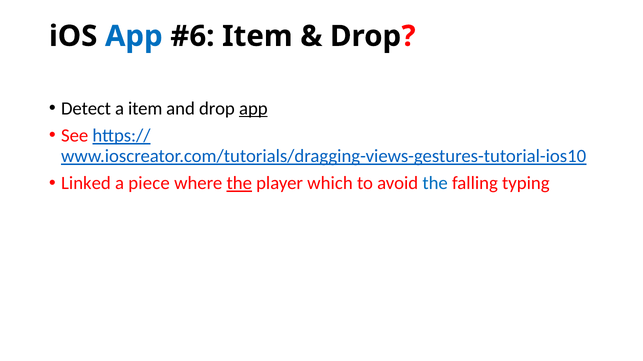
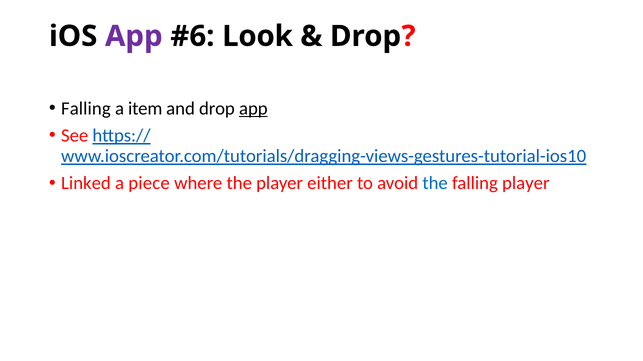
App colour: blue -> purple (134, 36)
Item: Item -> Look (257, 36)
Detect: Detect -> Falling (86, 109)
the underline: present -> none (239, 184)
which: which -> either (330, 184)
falling typing: typing -> player (526, 184)
